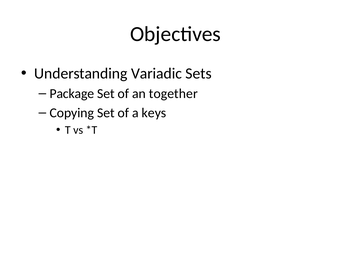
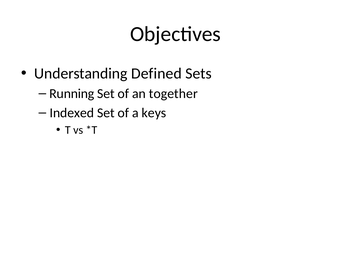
Variadic: Variadic -> Defined (156, 74)
Package: Package -> Running (72, 94)
Copying: Copying -> Indexed (72, 113)
